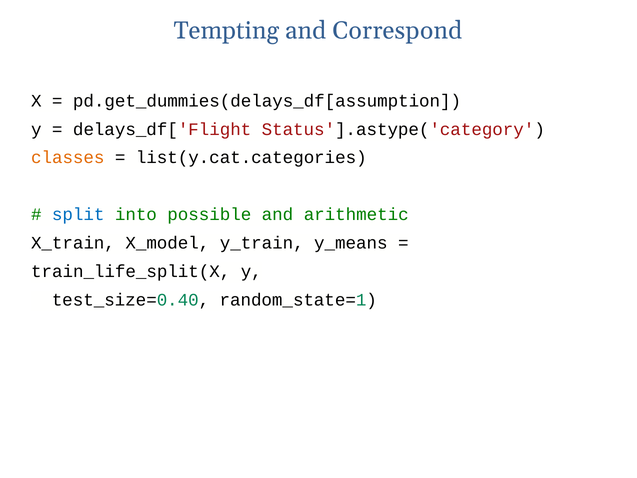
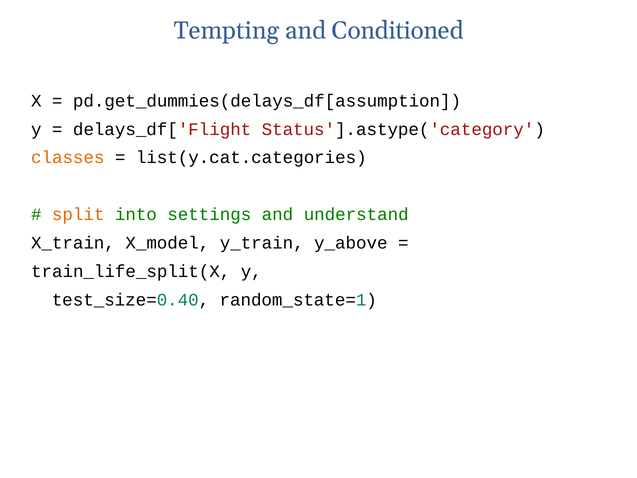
Correspond: Correspond -> Conditioned (398, 30)
split colour: blue -> orange (78, 215)
possible: possible -> settings (209, 215)
arithmetic: arithmetic -> understand (356, 215)
y_means: y_means -> y_above (351, 243)
